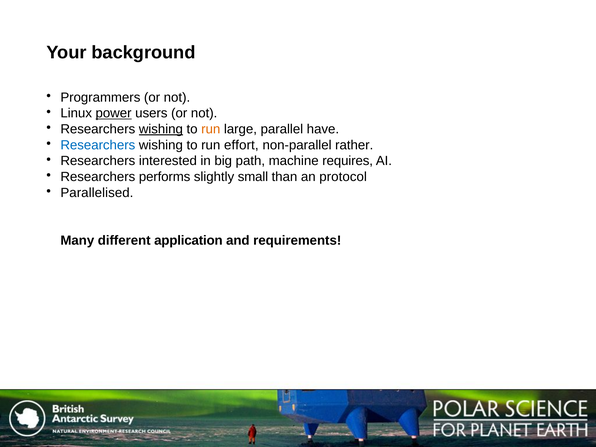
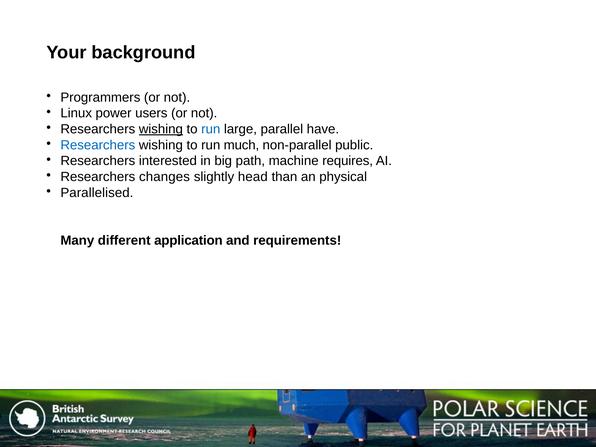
power underline: present -> none (114, 113)
run colour: orange -> blue (211, 129)
effort: effort -> much (241, 145)
rather: rather -> public (354, 145)
performs: performs -> changes (164, 177)
small: small -> head (253, 177)
protocol: protocol -> physical (343, 177)
